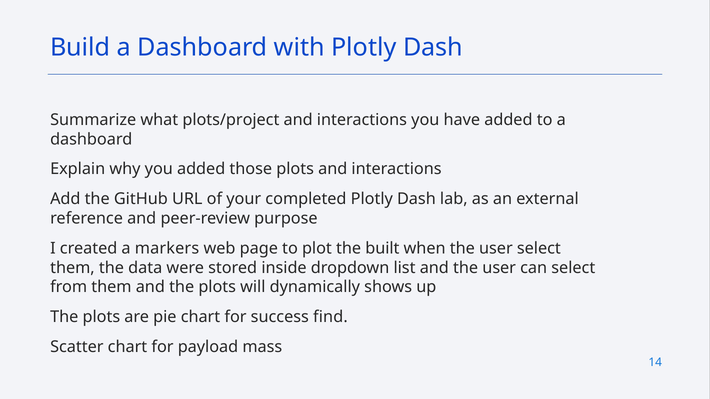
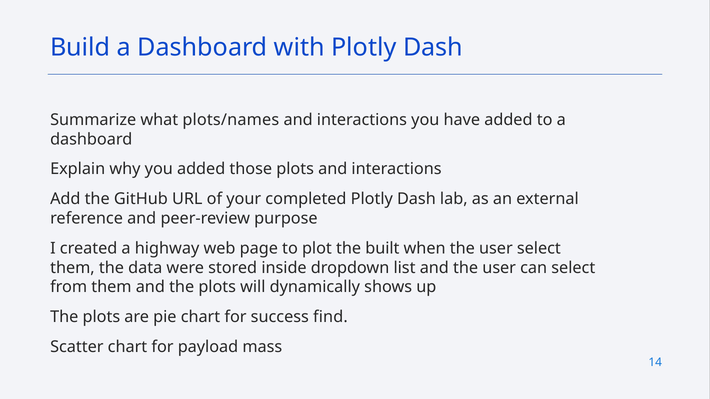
plots/project: plots/project -> plots/names (231, 120)
markers: markers -> highway (167, 248)
